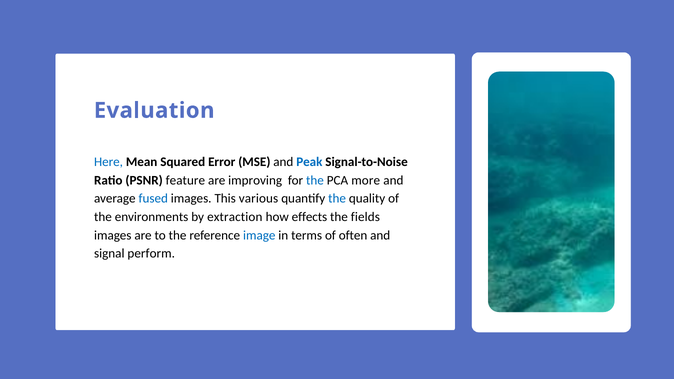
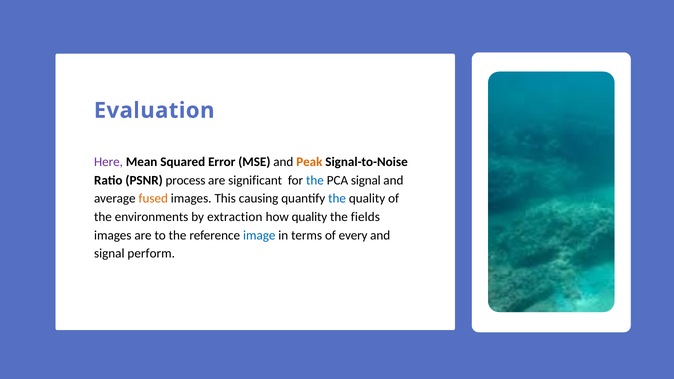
Here colour: blue -> purple (109, 162)
Peak colour: blue -> orange (309, 162)
feature: feature -> process (185, 180)
improving: improving -> significant (255, 180)
PCA more: more -> signal (366, 180)
fused colour: blue -> orange (153, 199)
various: various -> causing (259, 199)
how effects: effects -> quality (309, 217)
often: often -> every (353, 235)
